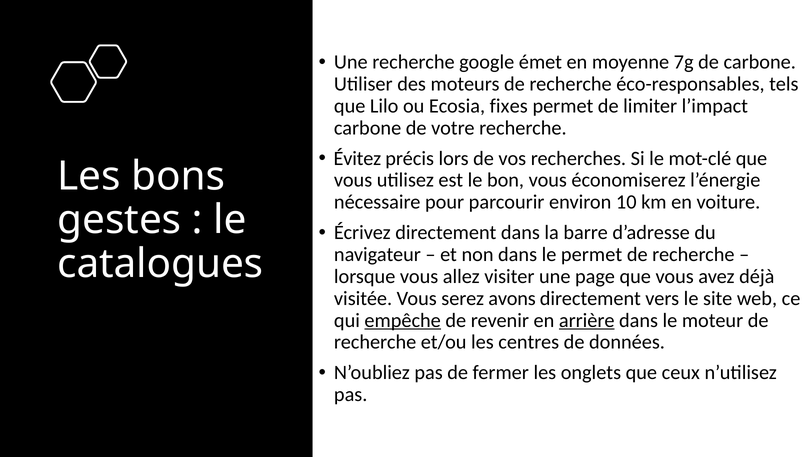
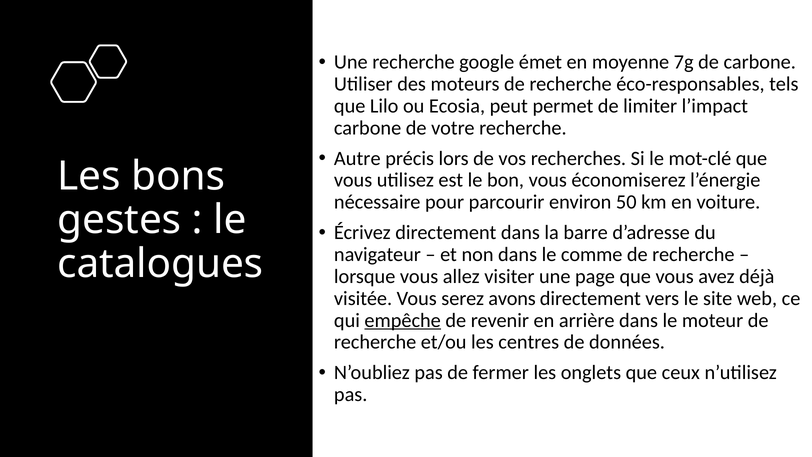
fixes: fixes -> peut (509, 106)
Évitez: Évitez -> Autre (357, 158)
10: 10 -> 50 (626, 202)
le permet: permet -> comme (592, 254)
arrière underline: present -> none (587, 320)
